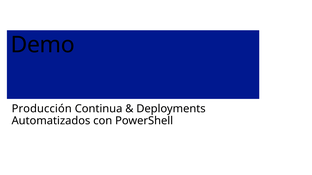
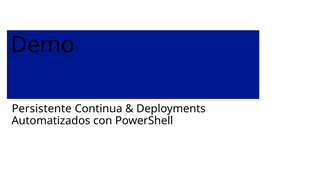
Producción: Producción -> Persistente (42, 109)
